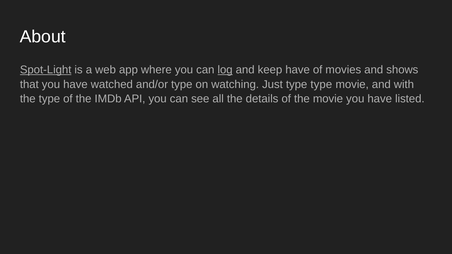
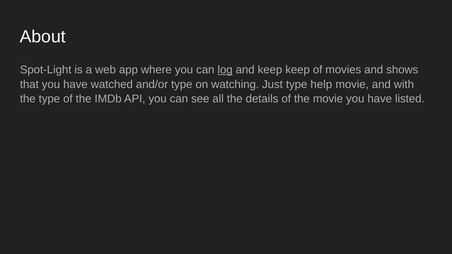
Spot-Light underline: present -> none (46, 70)
keep have: have -> keep (298, 70)
type type: type -> help (321, 84)
